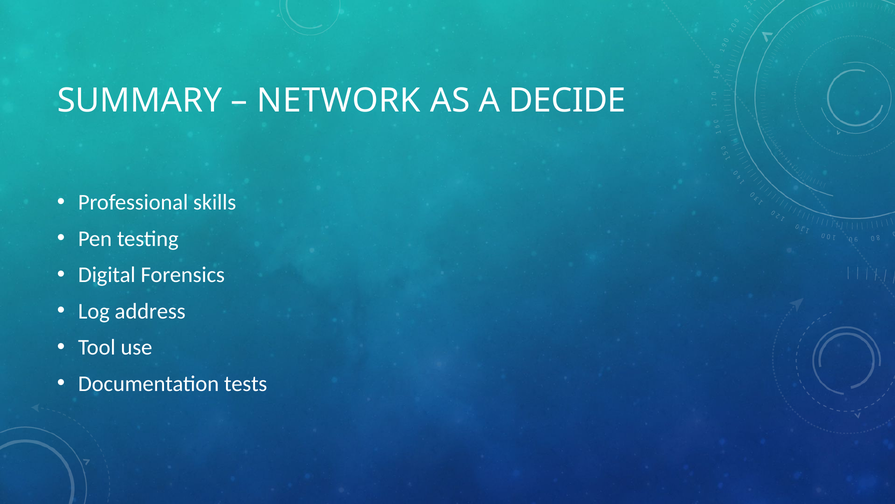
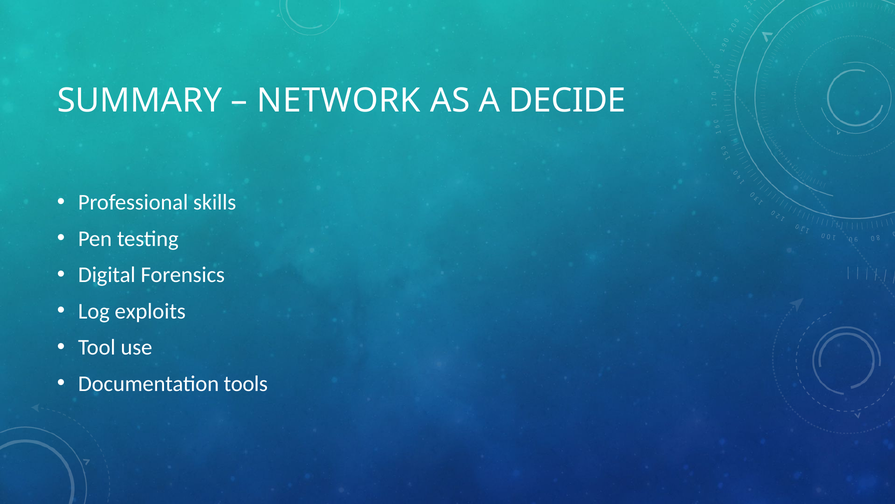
address: address -> exploits (150, 311)
tests: tests -> tools (246, 383)
